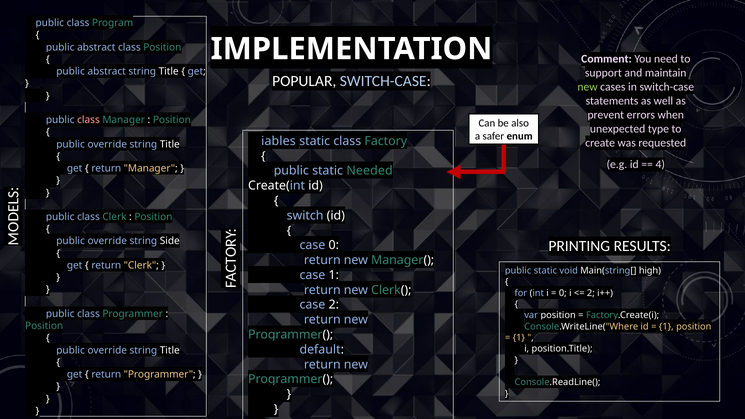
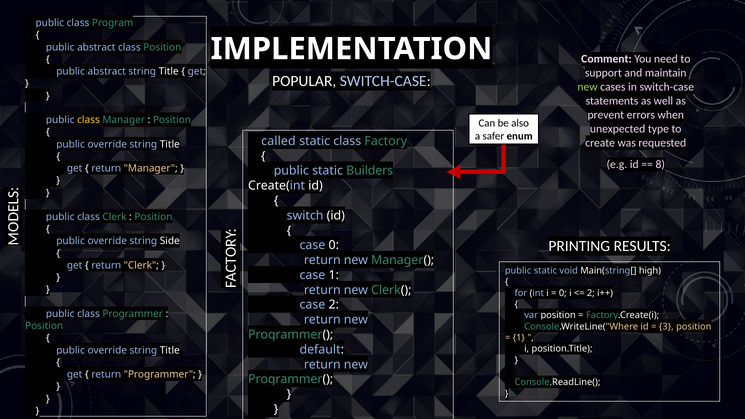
class colour: pink -> yellow (89, 120)
iables: iables -> called (278, 141)
4: 4 -> 8 (660, 165)
Needed: Needed -> Builders (370, 171)
1: 1 -> 3 (666, 327)
